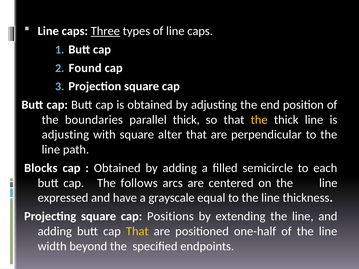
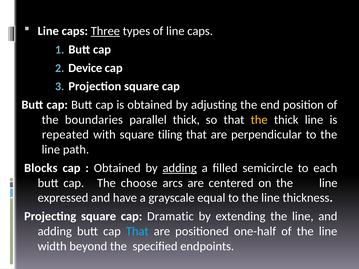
Found: Found -> Device (85, 68)
adjusting: adjusting -> repeated (65, 135)
alter: alter -> tiling (170, 135)
adding underline: none -> present (180, 168)
follows: follows -> choose (139, 183)
Positions: Positions -> Dramatic (170, 217)
That colour: yellow -> light blue (137, 231)
